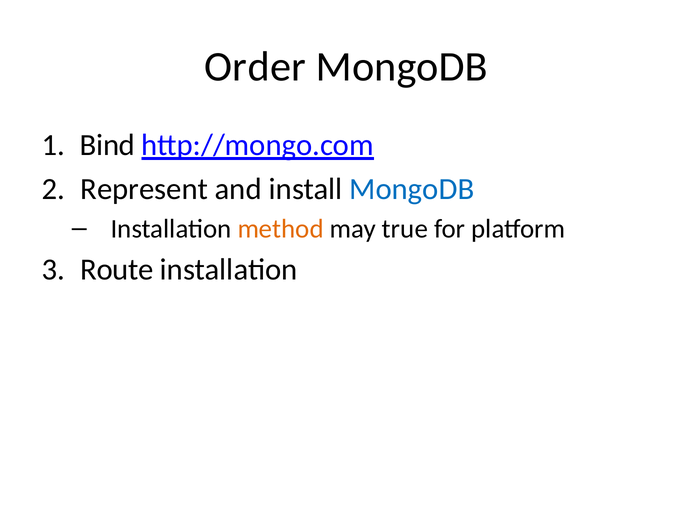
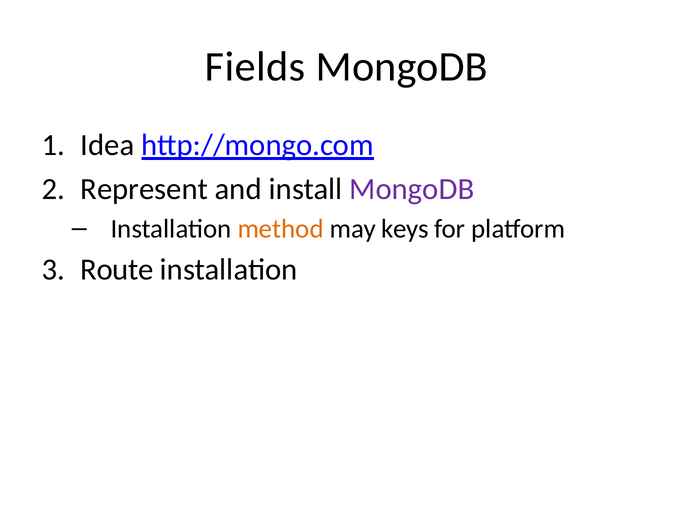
Order: Order -> Fields (255, 67)
Bind: Bind -> Idea (107, 145)
MongoDB colour: blue -> purple (412, 189)
true: true -> keys (405, 229)
